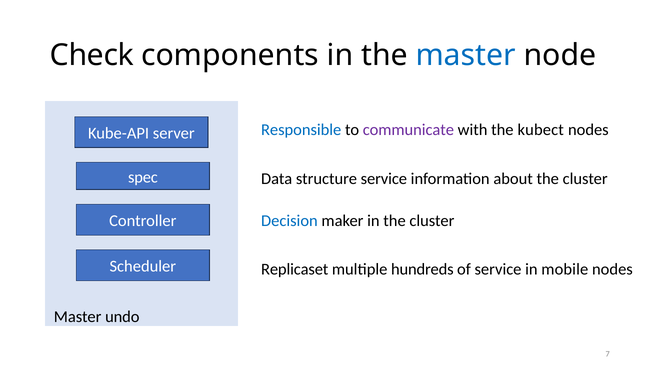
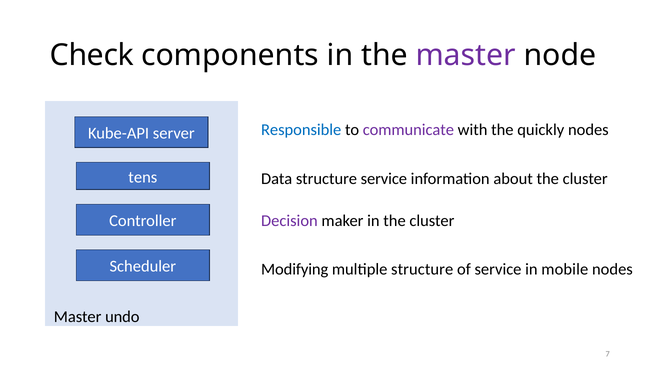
master colour: blue -> purple (466, 55)
kubect: kubect -> quickly (541, 130)
spec: spec -> tens (143, 177)
Decision colour: blue -> purple (289, 221)
Replicaset: Replicaset -> Modifying (295, 269)
multiple hundreds: hundreds -> structure (422, 269)
